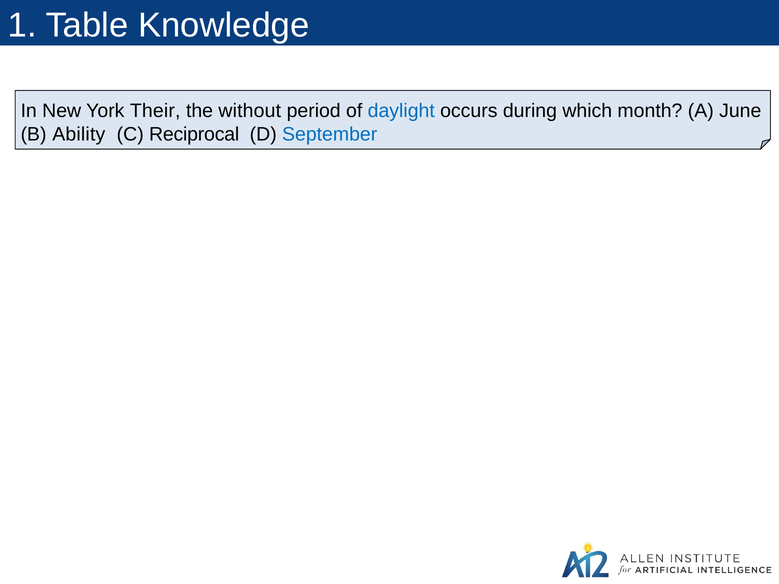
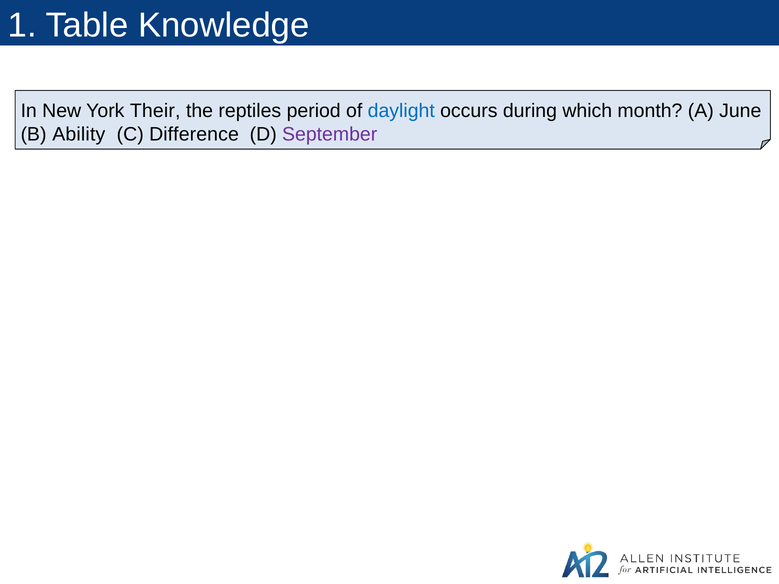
without: without -> reptiles (250, 111)
Reciprocal: Reciprocal -> Difference (194, 134)
September colour: blue -> purple (330, 134)
